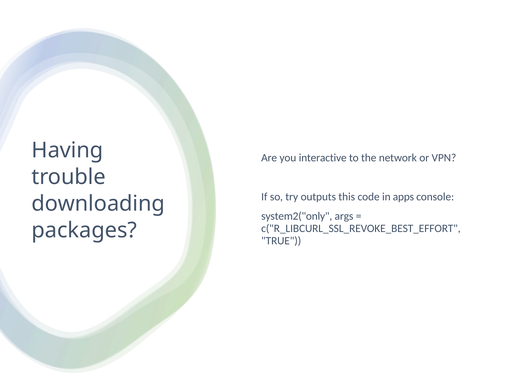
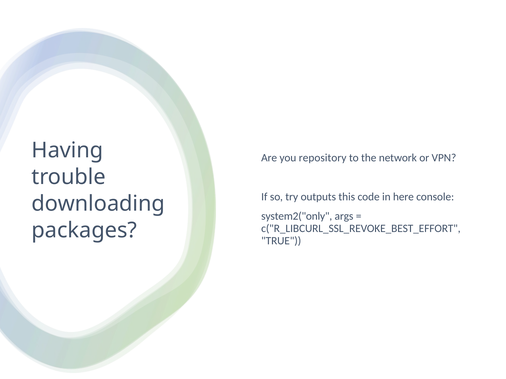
interactive: interactive -> repository (323, 158)
apps: apps -> here (403, 197)
